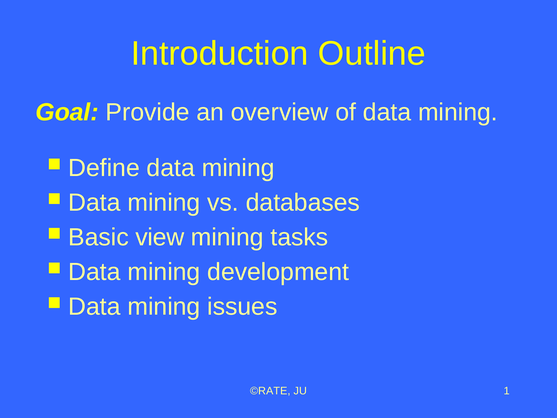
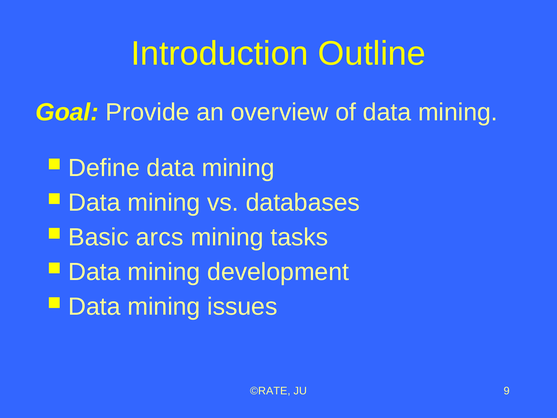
view: view -> arcs (160, 237)
1: 1 -> 9 (507, 391)
